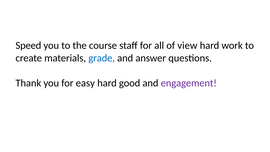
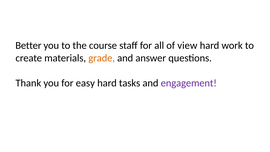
Speed: Speed -> Better (28, 45)
grade colour: blue -> orange (102, 58)
good: good -> tasks (130, 83)
